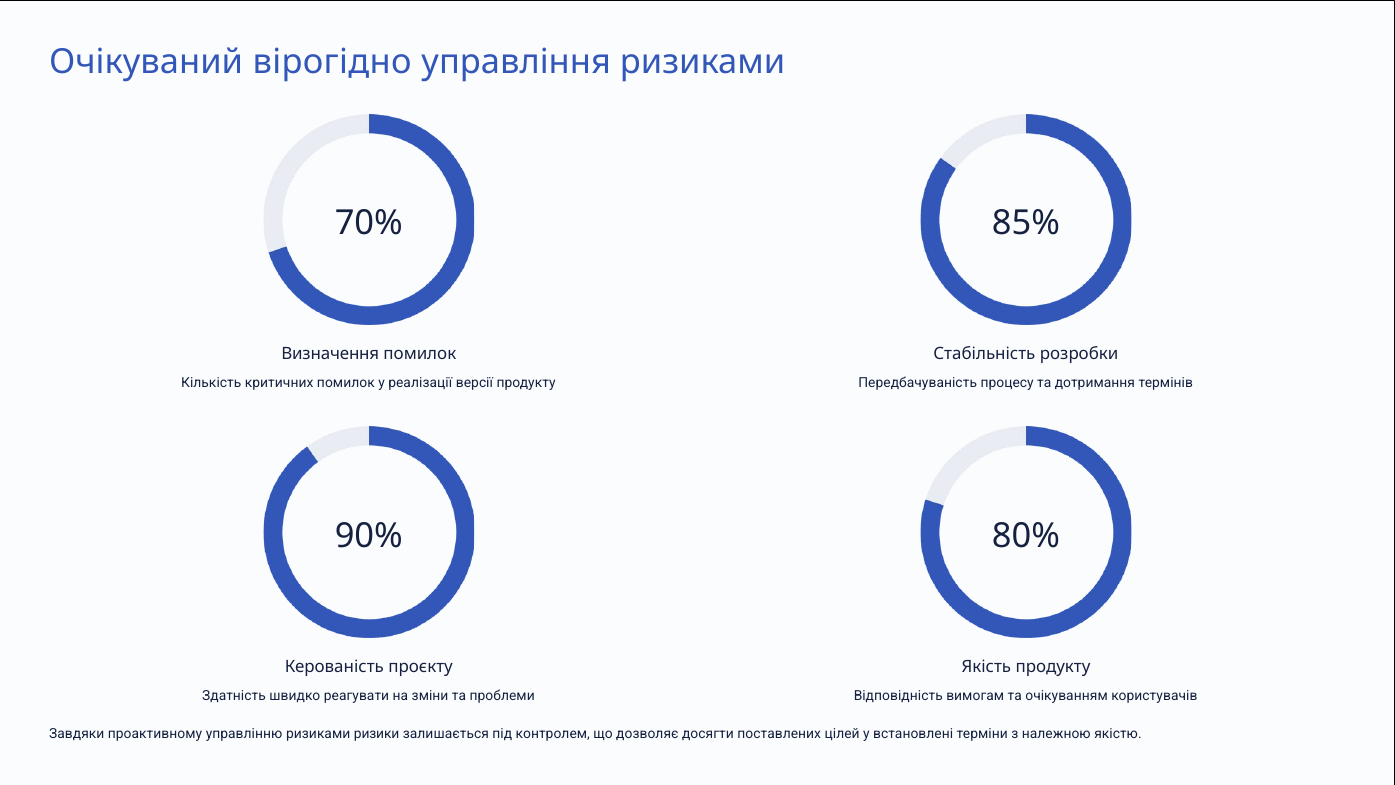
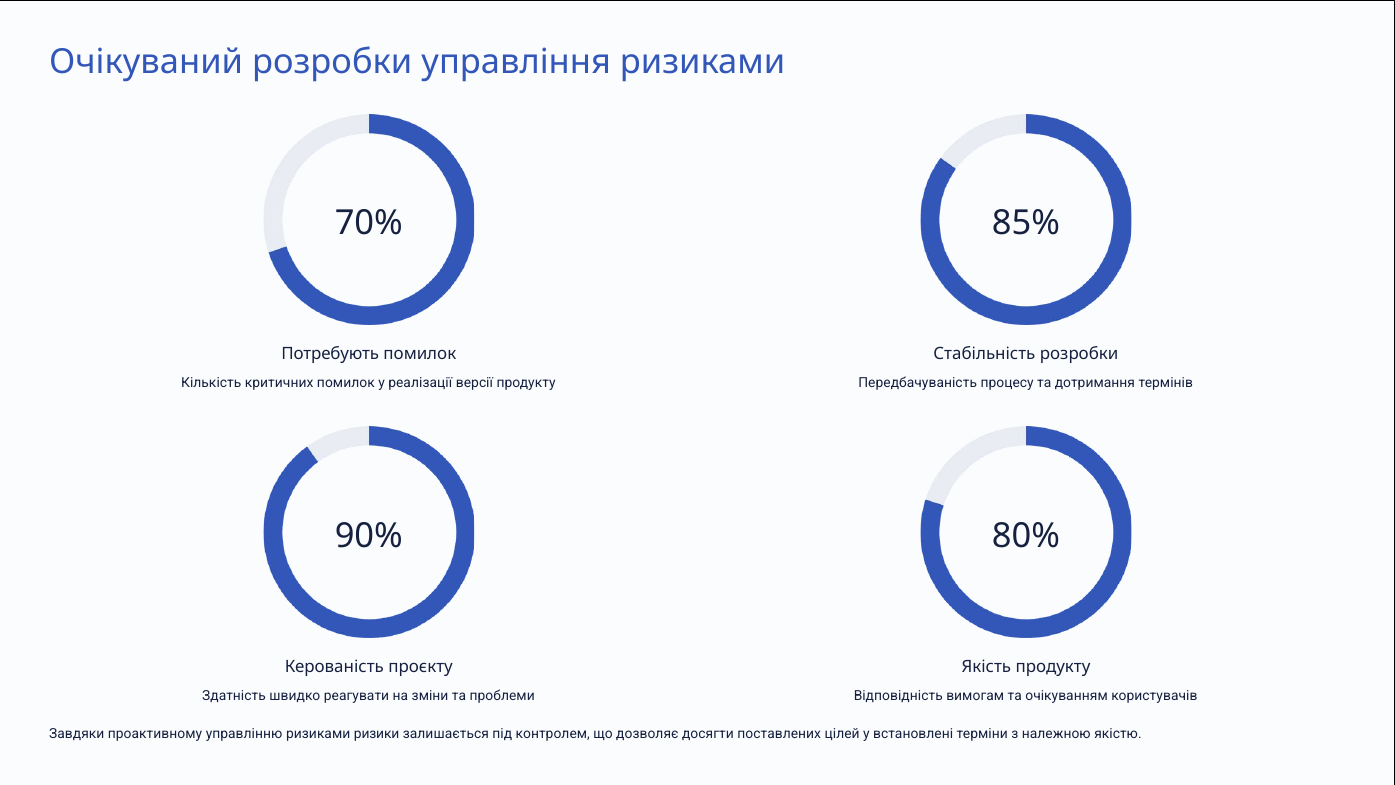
Очікуваний вірогідно: вірогідно -> розробки (332, 62)
Визначення: Визначення -> Потребують (330, 354)
